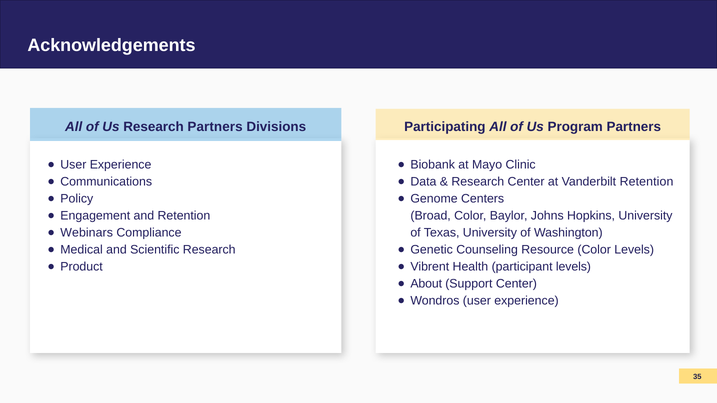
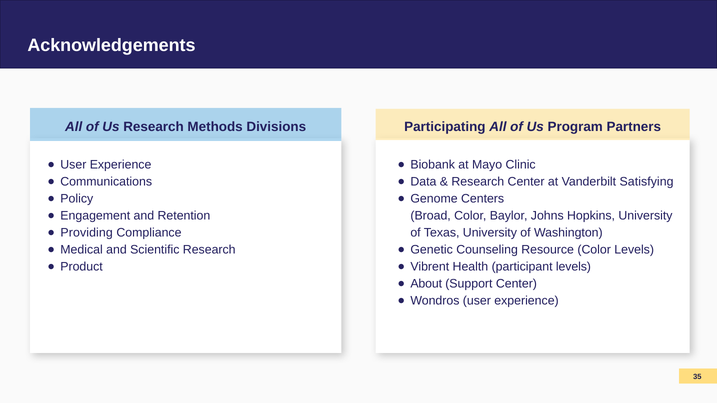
Research Partners: Partners -> Methods (215, 127)
Vanderbilt Retention: Retention -> Satisfying (647, 182)
Webinars: Webinars -> Providing (87, 233)
